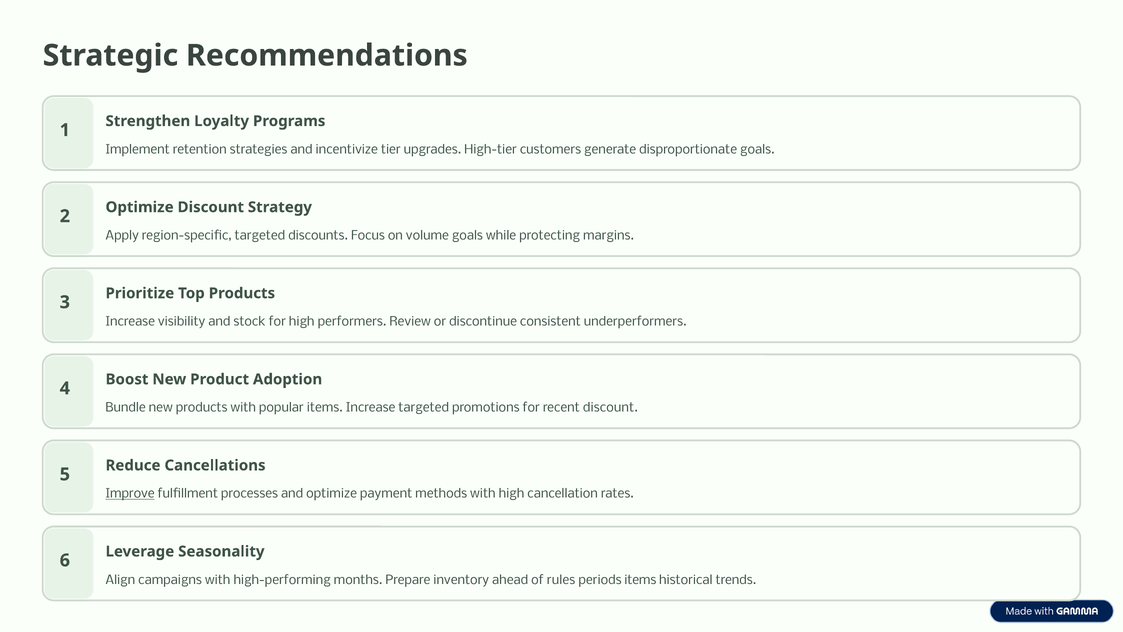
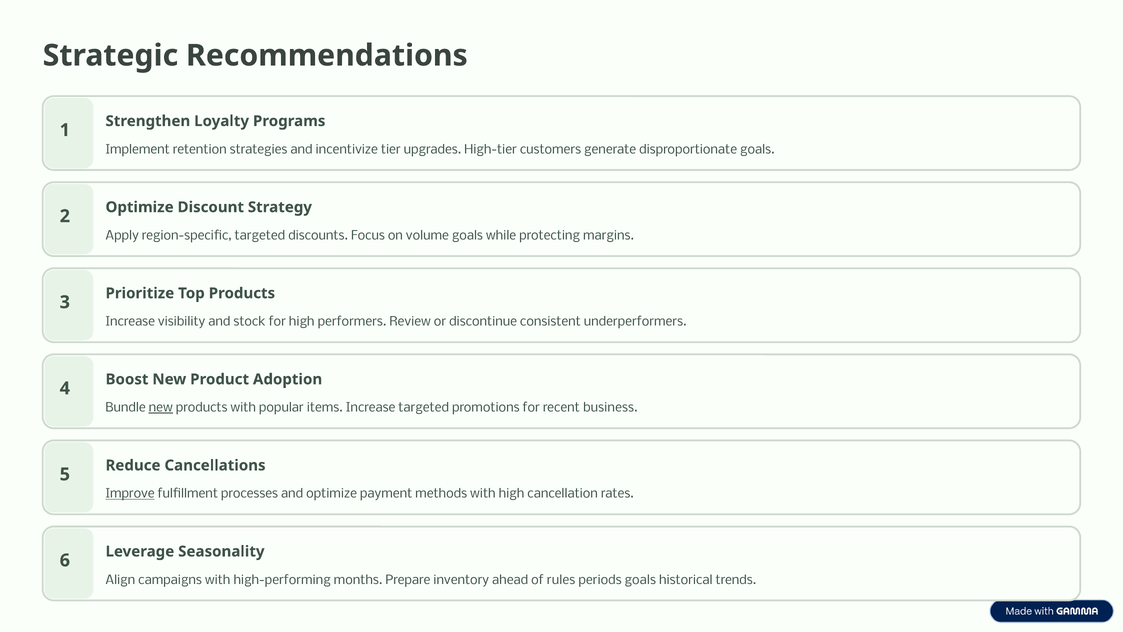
new underline: none -> present (161, 408)
recent discount: discount -> business (610, 408)
periods items: items -> goals (640, 580)
